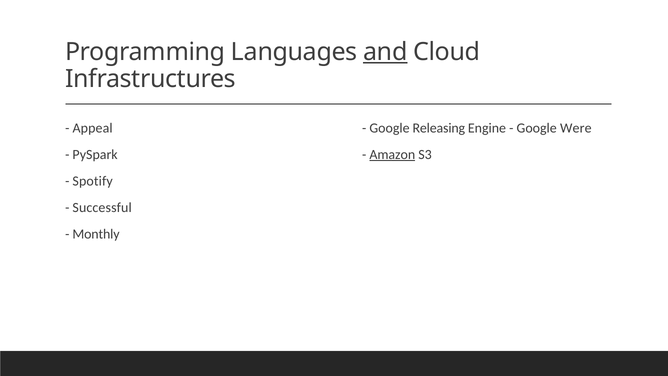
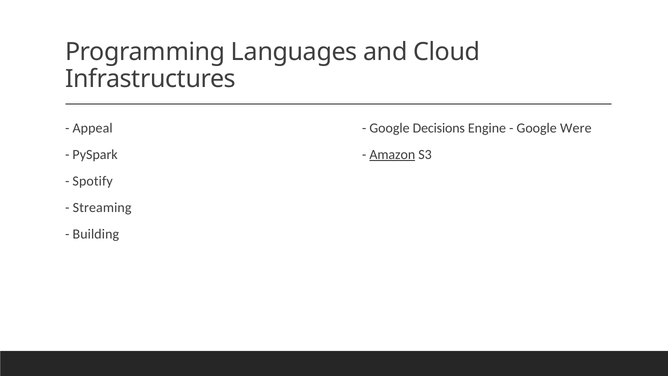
and underline: present -> none (385, 52)
Releasing: Releasing -> Decisions (439, 128)
Successful: Successful -> Streaming (102, 207)
Monthly: Monthly -> Building (96, 234)
